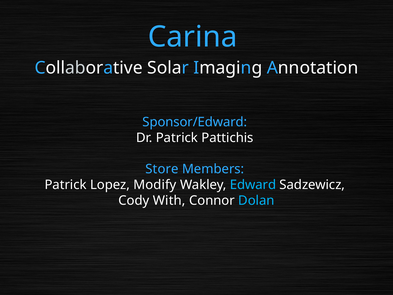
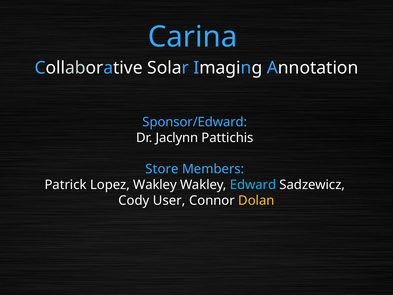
Dr Patrick: Patrick -> Jaclynn (177, 138)
Lopez Modify: Modify -> Wakley (155, 185)
With: With -> User (169, 200)
Dolan colour: light blue -> yellow (256, 200)
